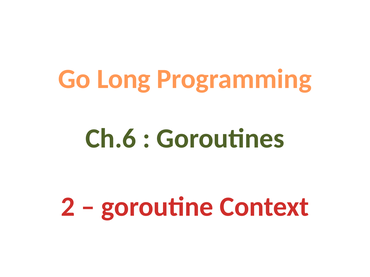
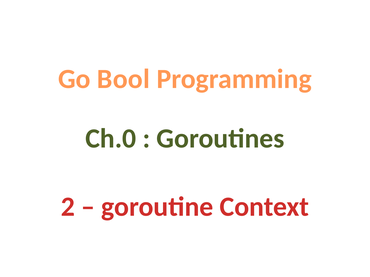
Long: Long -> Bool (123, 79)
Ch.6: Ch.6 -> Ch.0 (111, 139)
